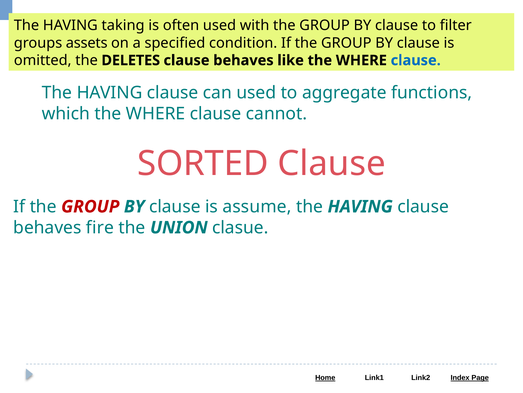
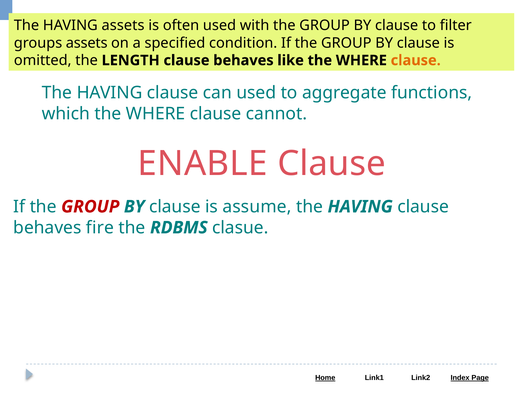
HAVING taking: taking -> assets (123, 25)
DELETES: DELETES -> LENGTH (131, 60)
clause colour: blue -> orange (416, 60)
SORTED: SORTED -> ENABLE (203, 163)
UNION: UNION -> RDBMS (179, 227)
